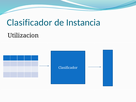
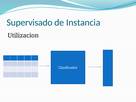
Clasificador: Clasificador -> Supervisado (30, 22)
